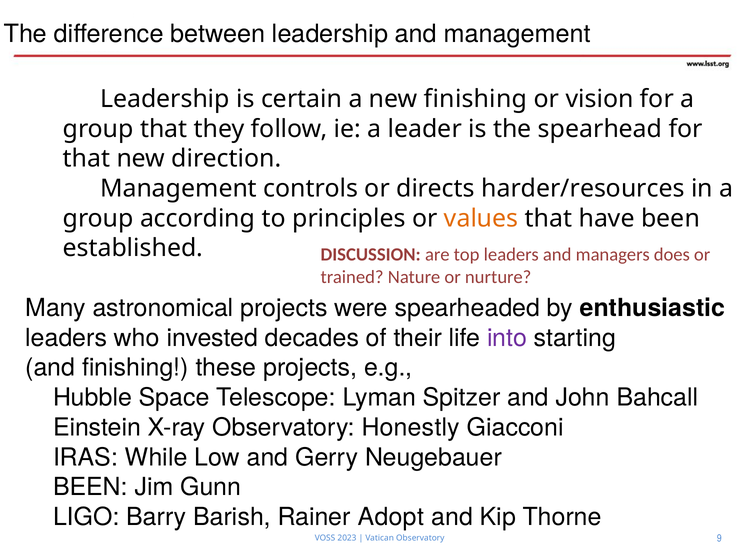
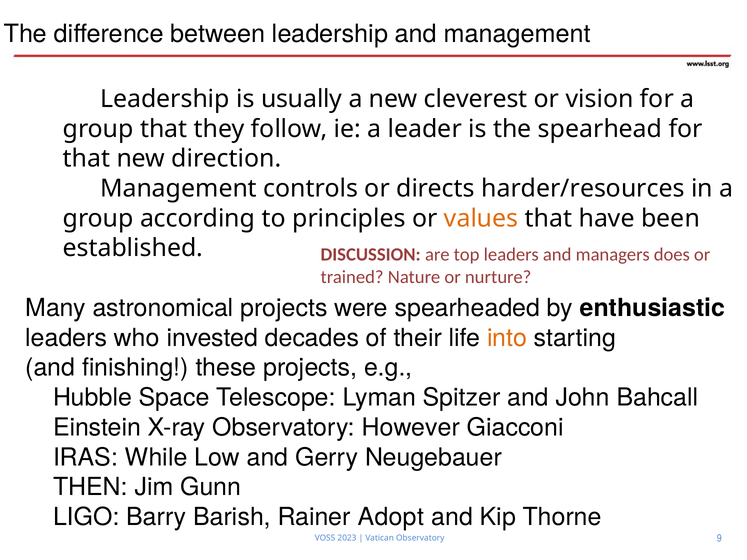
certain: certain -> usually (302, 99)
new finishing: finishing -> cleverest (476, 99)
into colour: purple -> orange (507, 338)
Honestly: Honestly -> However (411, 428)
BEEN: BEEN -> THEN (90, 487)
